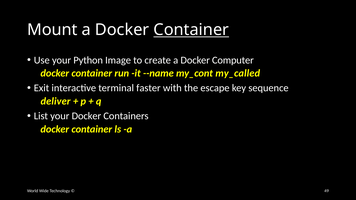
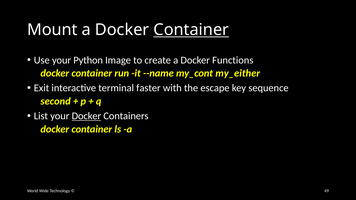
Computer: Computer -> Functions (233, 60)
my_called: my_called -> my_either (238, 73)
deliver: deliver -> second (56, 101)
Docker underline: none -> present (86, 116)
